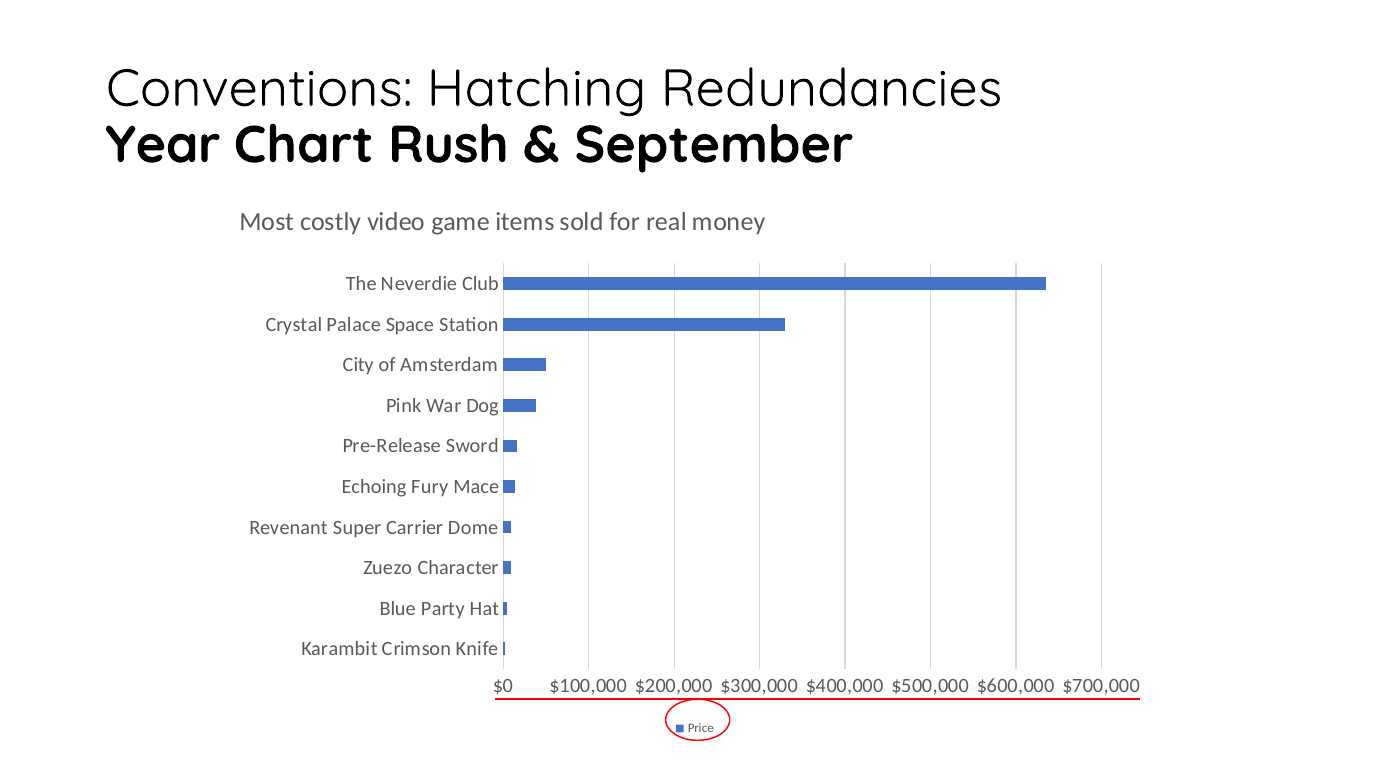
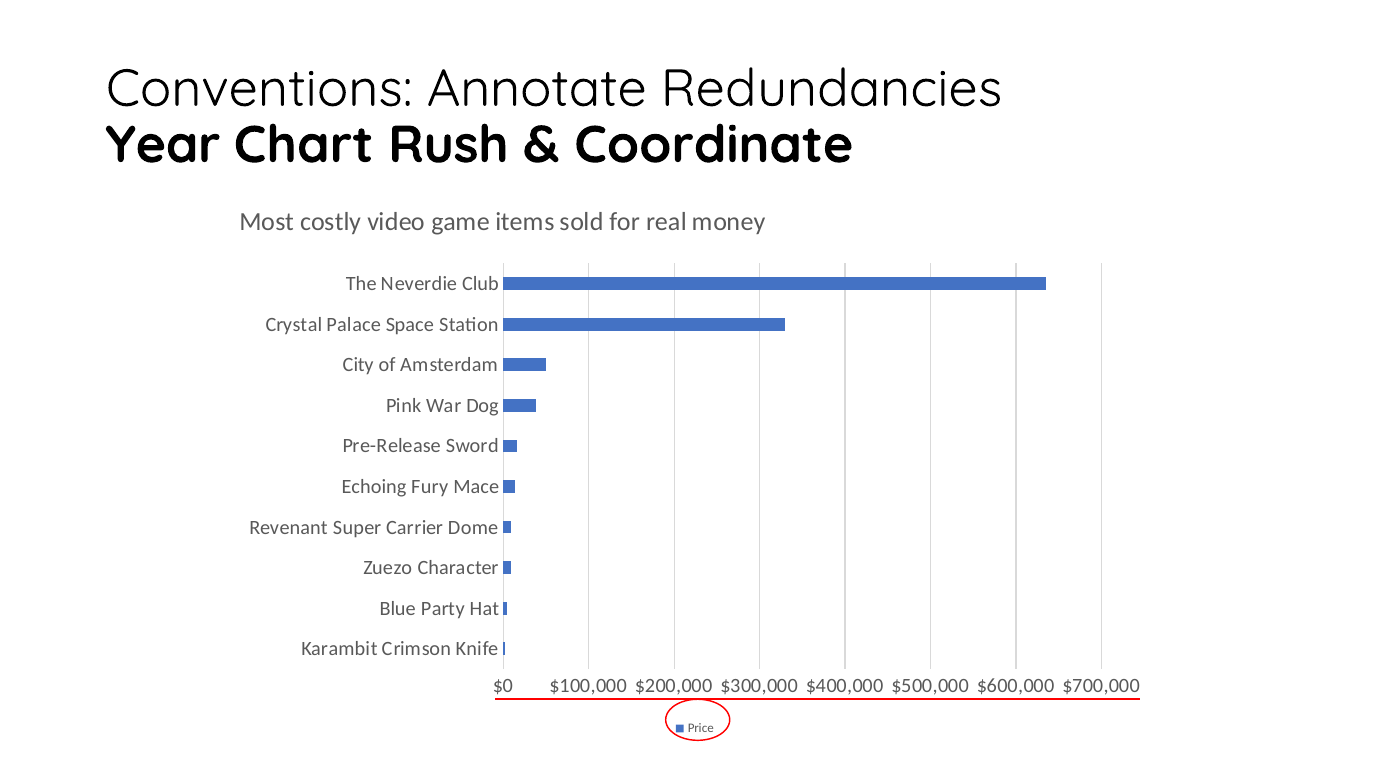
Hatching: Hatching -> Annotate (537, 89)
September: September -> Coordinate (714, 145)
